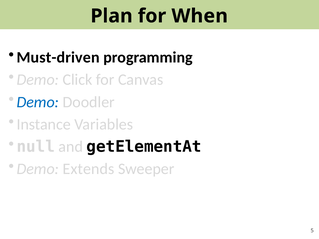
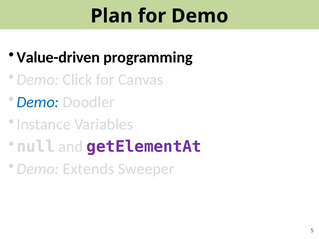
for When: When -> Demo (200, 16)
Must-driven: Must-driven -> Value-driven (58, 57)
getElementAt colour: black -> purple (144, 147)
